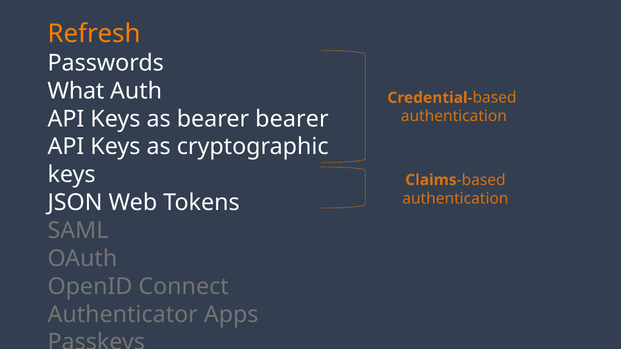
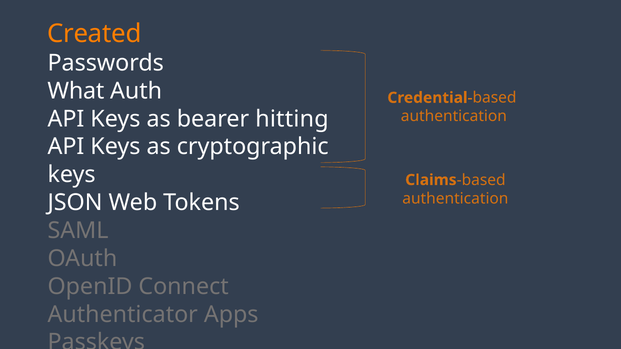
Refresh: Refresh -> Created (94, 34)
bearer bearer: bearer -> hitting (292, 119)
